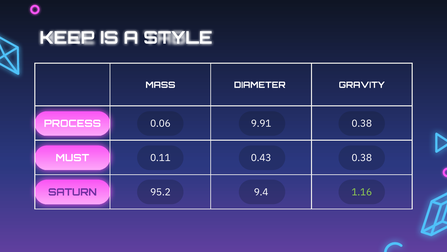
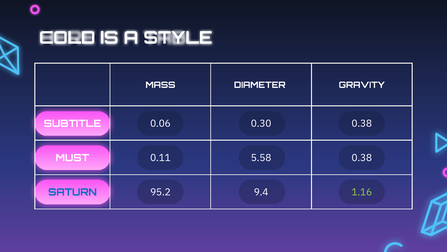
KEEP: KEEP -> COLD (67, 38)
PROCESS: PROCESS -> SUBTITLE (72, 123)
9.91: 9.91 -> 0.30 (261, 123)
0.43: 0.43 -> 5.58 (261, 157)
SATURN colour: purple -> blue (72, 192)
